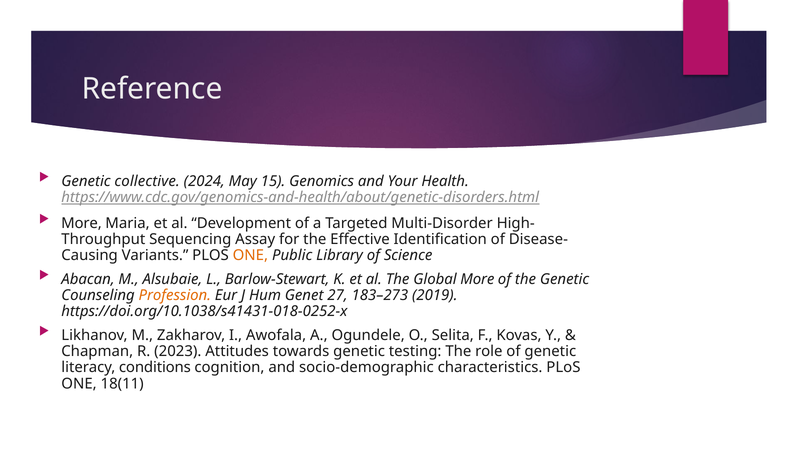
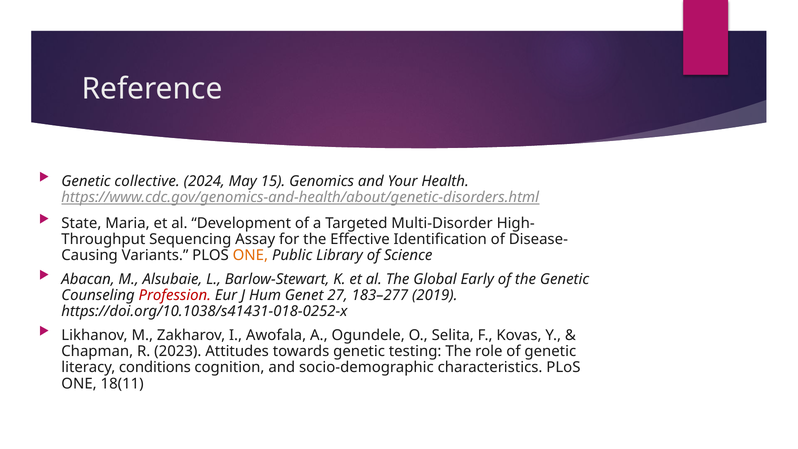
More: More -> State (81, 223)
Global More: More -> Early (477, 279)
Profession colour: orange -> red (175, 295)
183–273: 183–273 -> 183–277 (380, 295)
